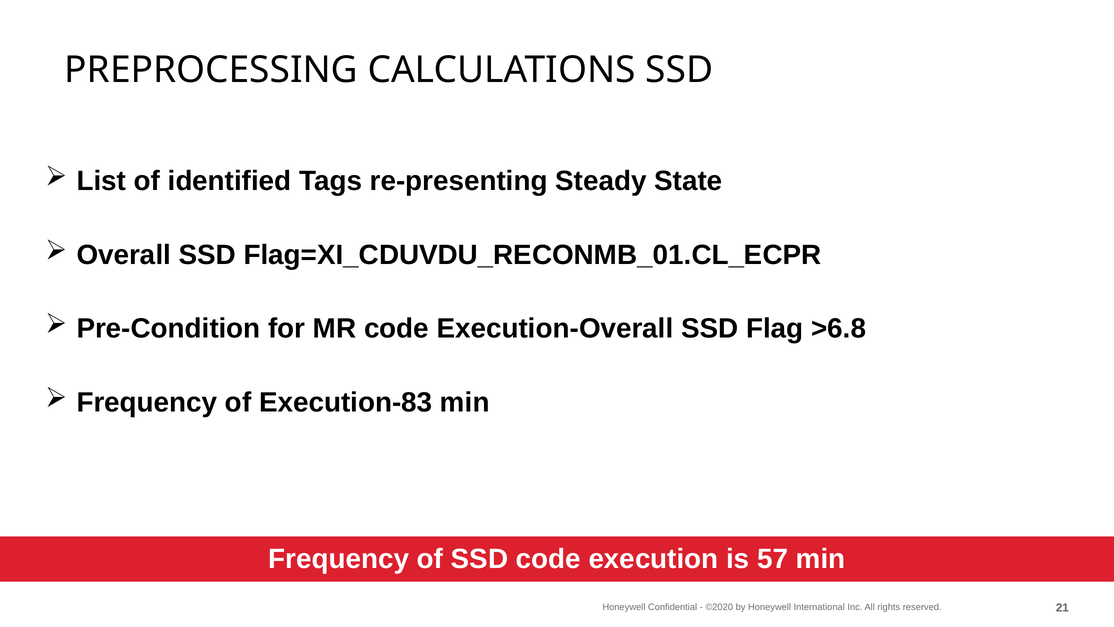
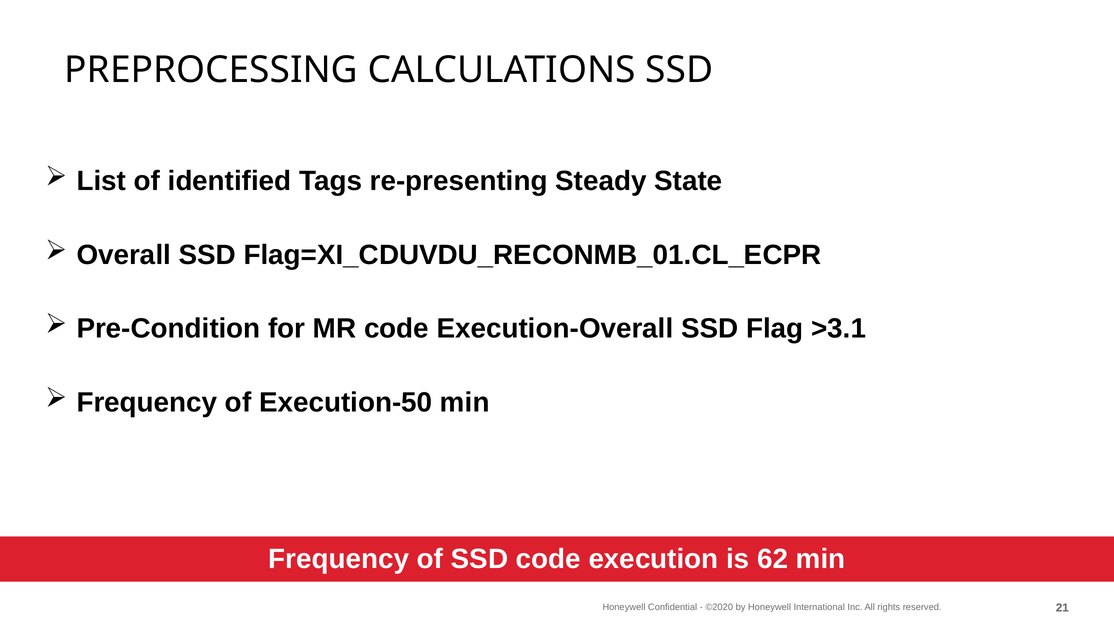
>6.8: >6.8 -> >3.1 (839, 329)
Execution-83: Execution-83 -> Execution-50 (346, 402)
57: 57 -> 62 (773, 559)
